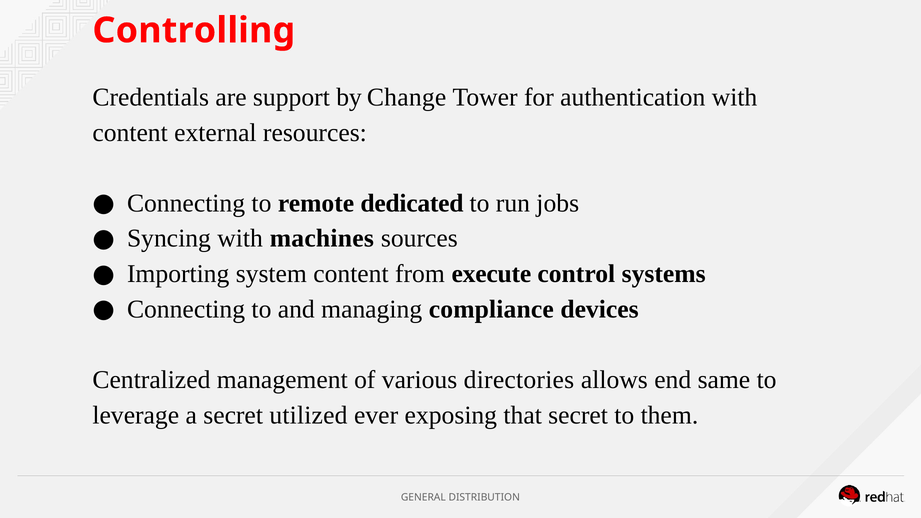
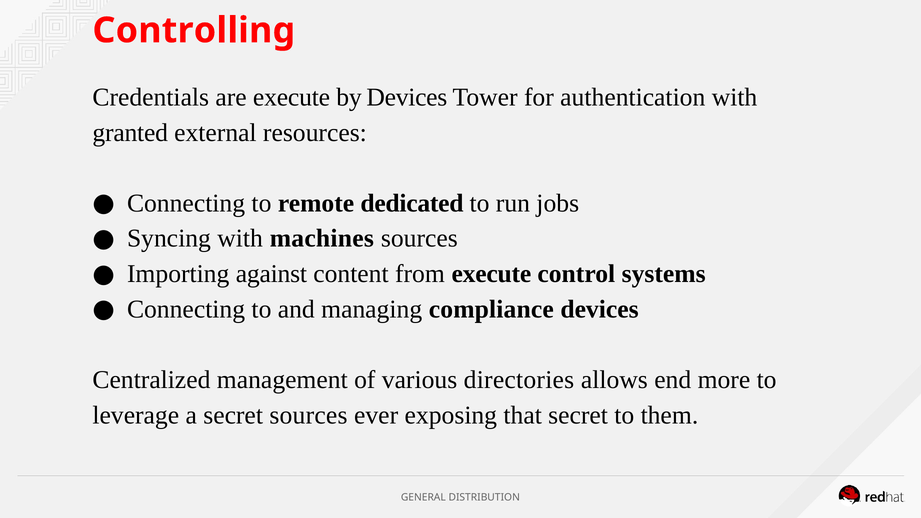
are support: support -> execute (292, 97)
by Change: Change -> Devices (407, 97)
content: content -> granted (130, 133)
system: system -> against (271, 274)
same: same -> more (724, 380)
secret utilized: utilized -> sources (308, 415)
